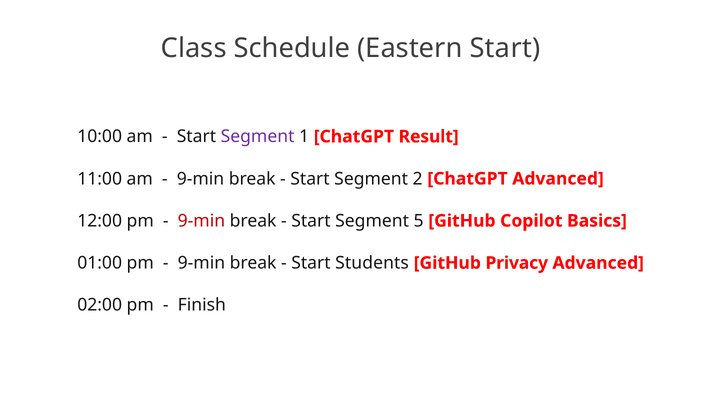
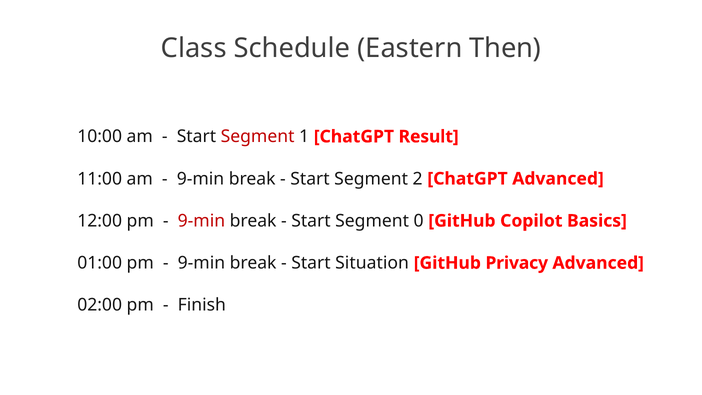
Eastern Start: Start -> Then (505, 48)
Segment colour: purple -> red (258, 137)
5: 5 -> 0 (419, 221)
Students: Students -> Situation (372, 263)
